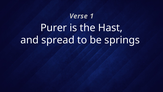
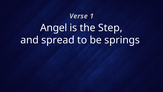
Purer: Purer -> Angel (54, 28)
Hast: Hast -> Step (110, 28)
